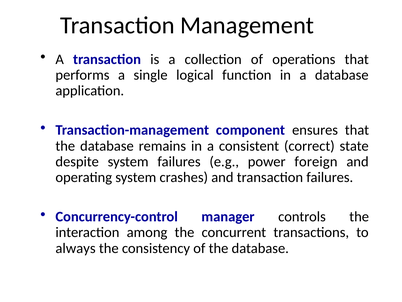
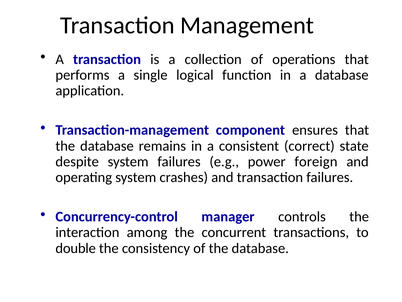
always: always -> double (76, 248)
